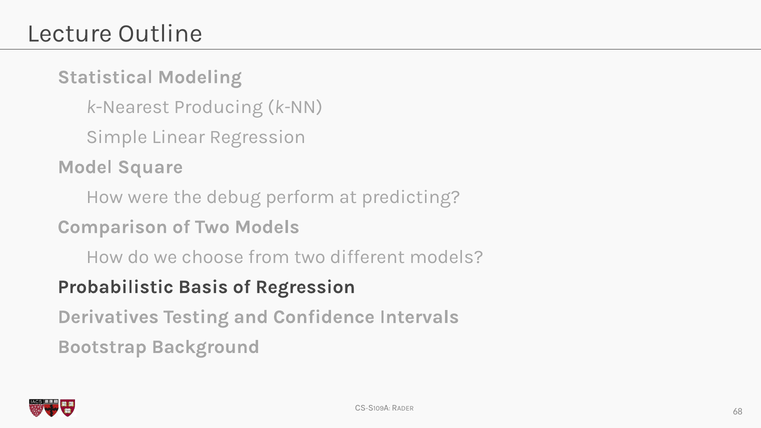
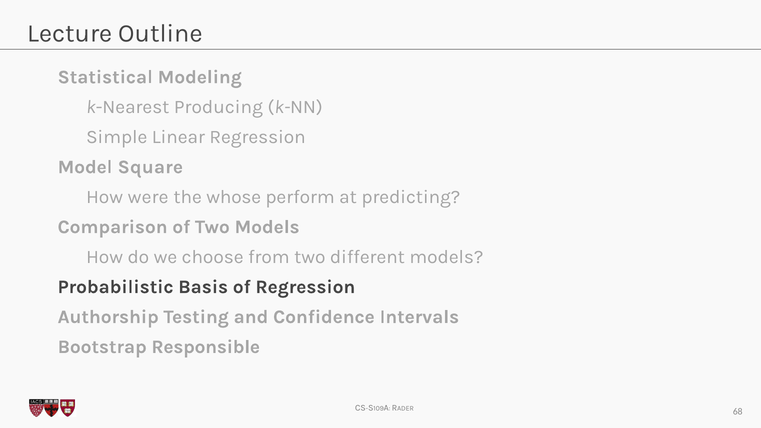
debug: debug -> whose (234, 197)
Derivatives: Derivatives -> Authorship (108, 317)
Background: Background -> Responsible (206, 347)
